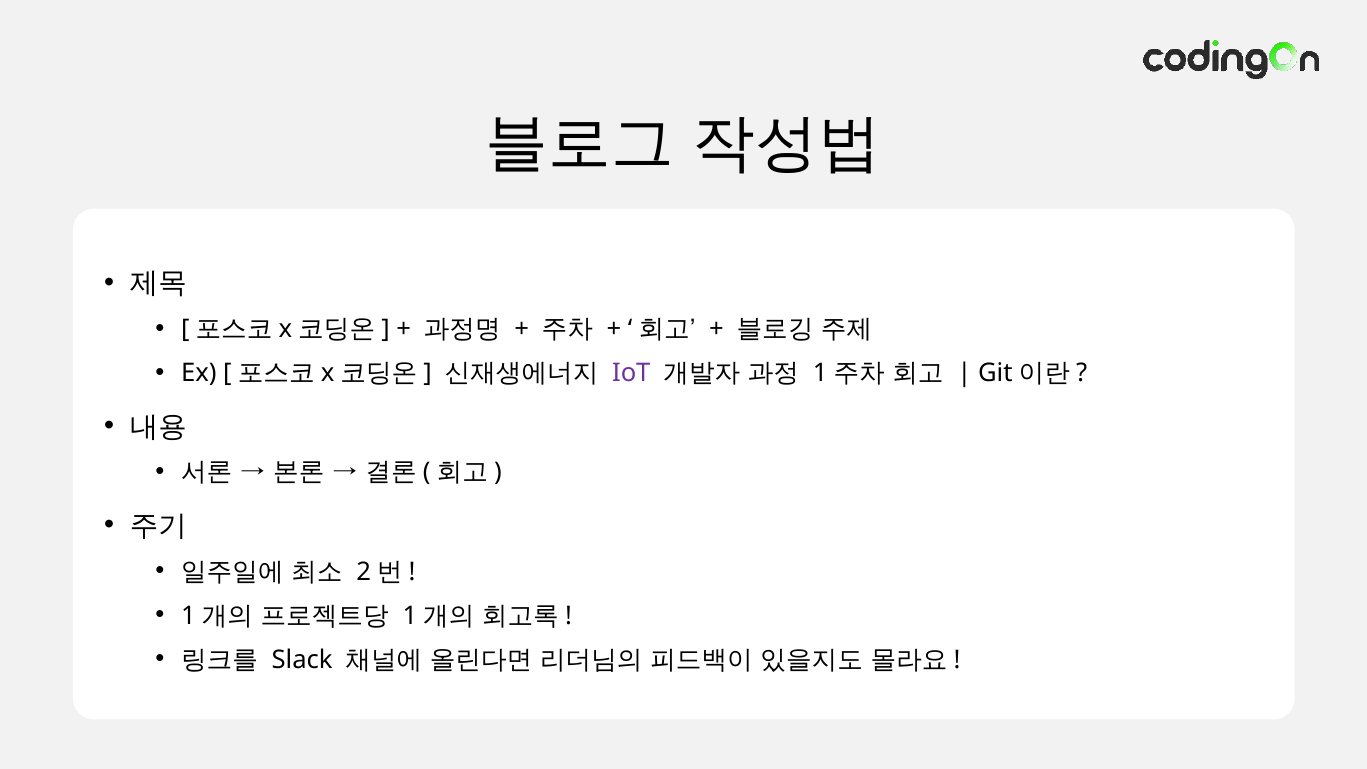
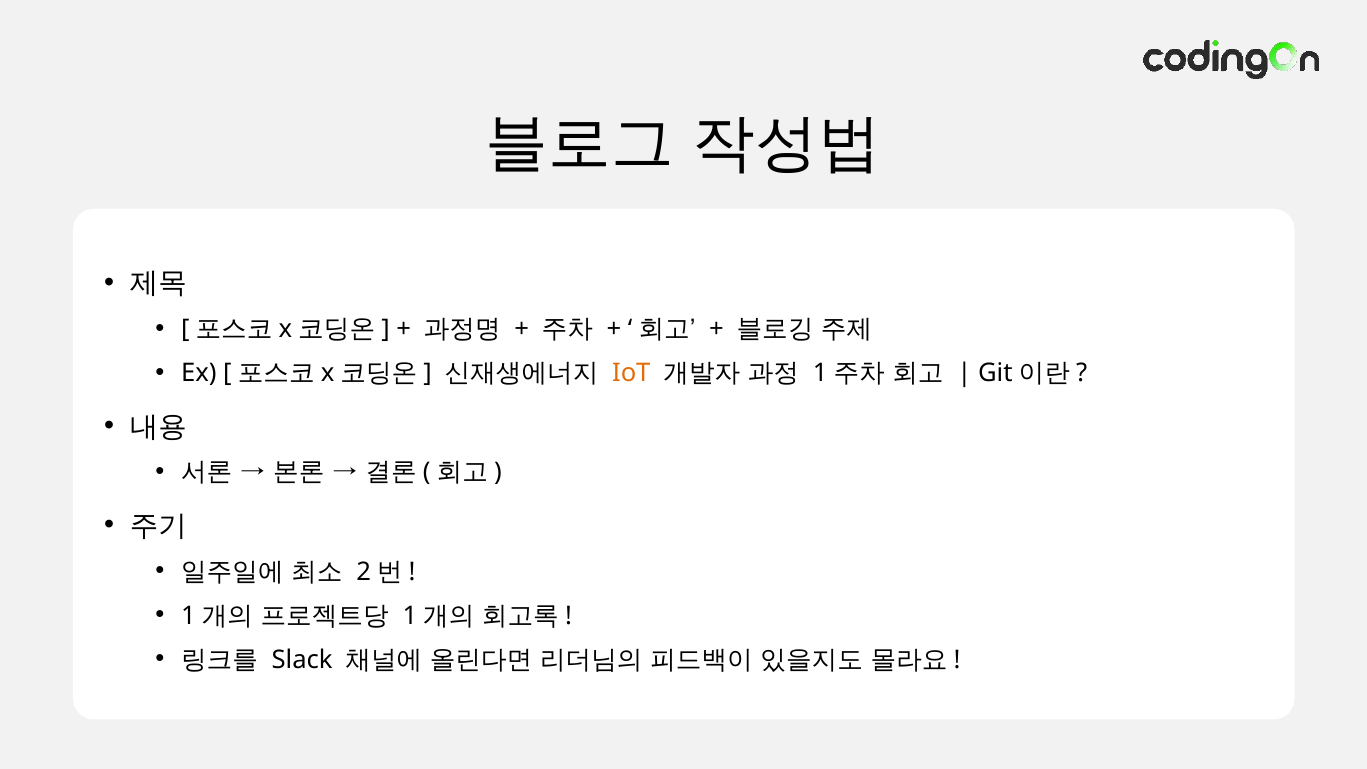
IoT colour: purple -> orange (631, 373)
